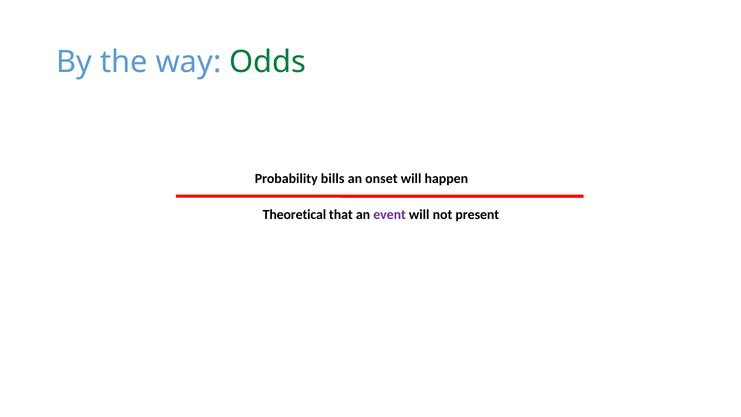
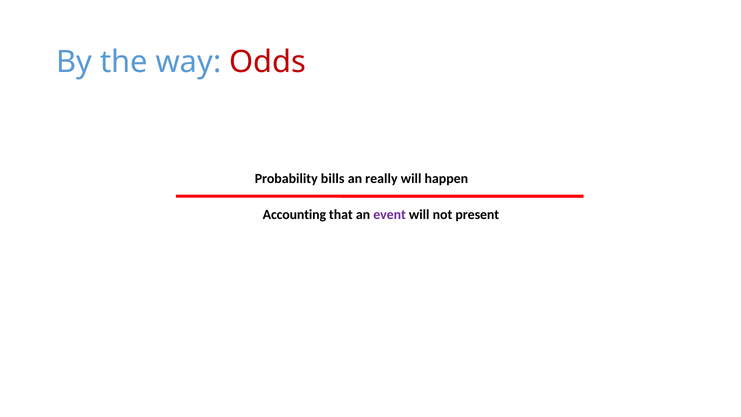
Odds colour: green -> red (268, 62)
onset: onset -> really (381, 179)
Theoretical: Theoretical -> Accounting (294, 214)
